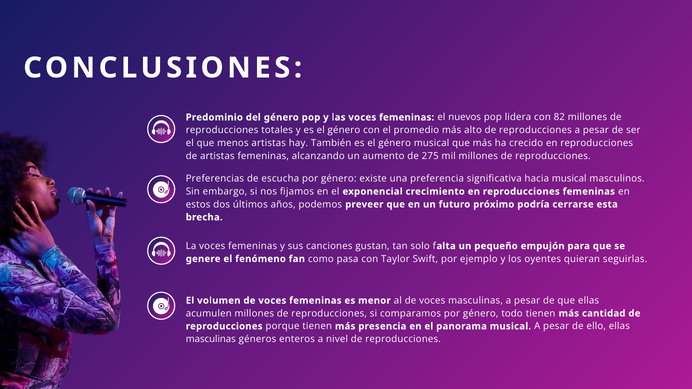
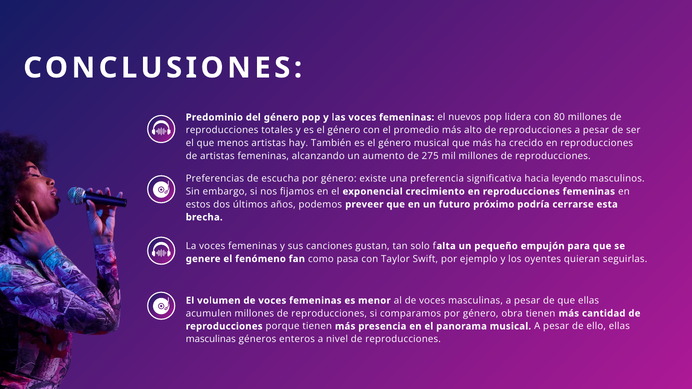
82: 82 -> 80 (559, 117)
hacia musical: musical -> leyendo (569, 179)
todo: todo -> obra (512, 314)
